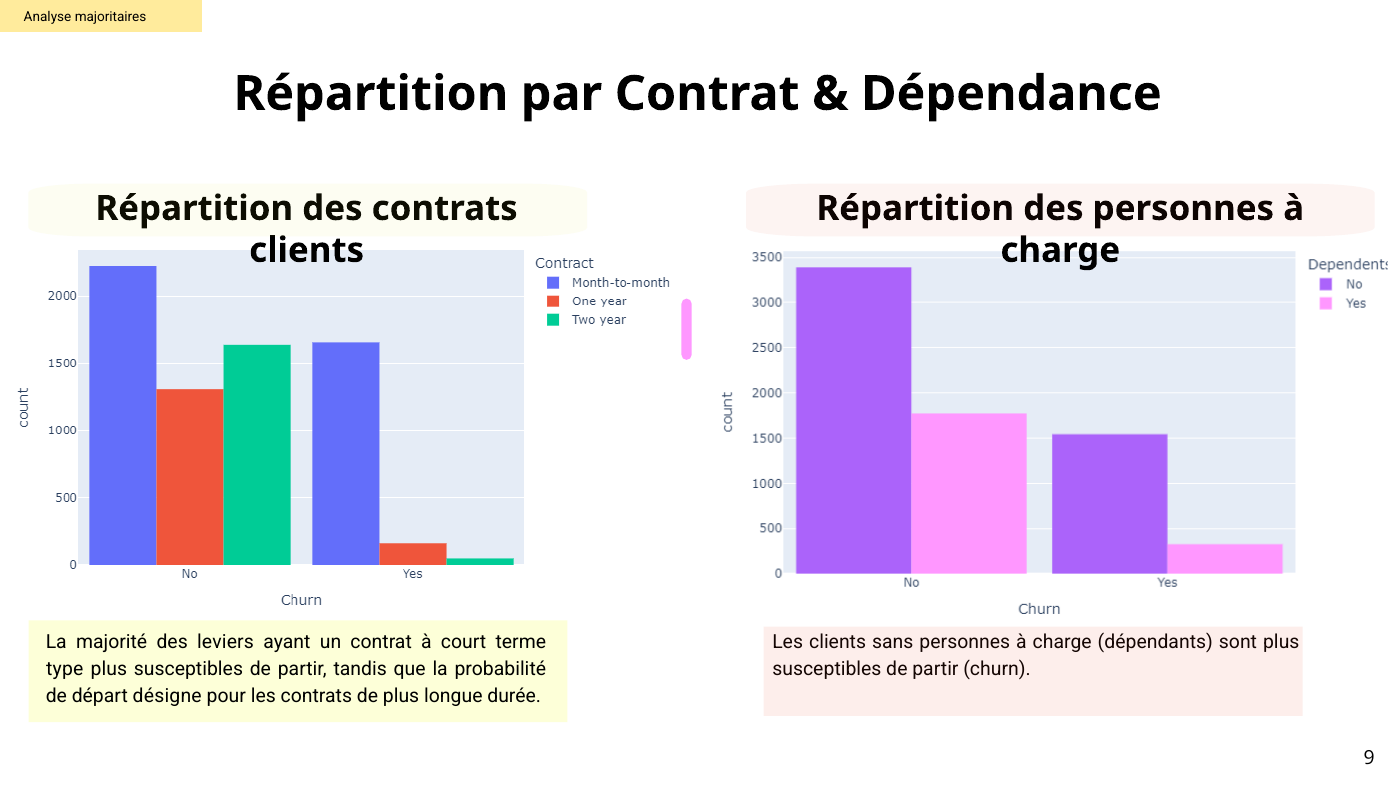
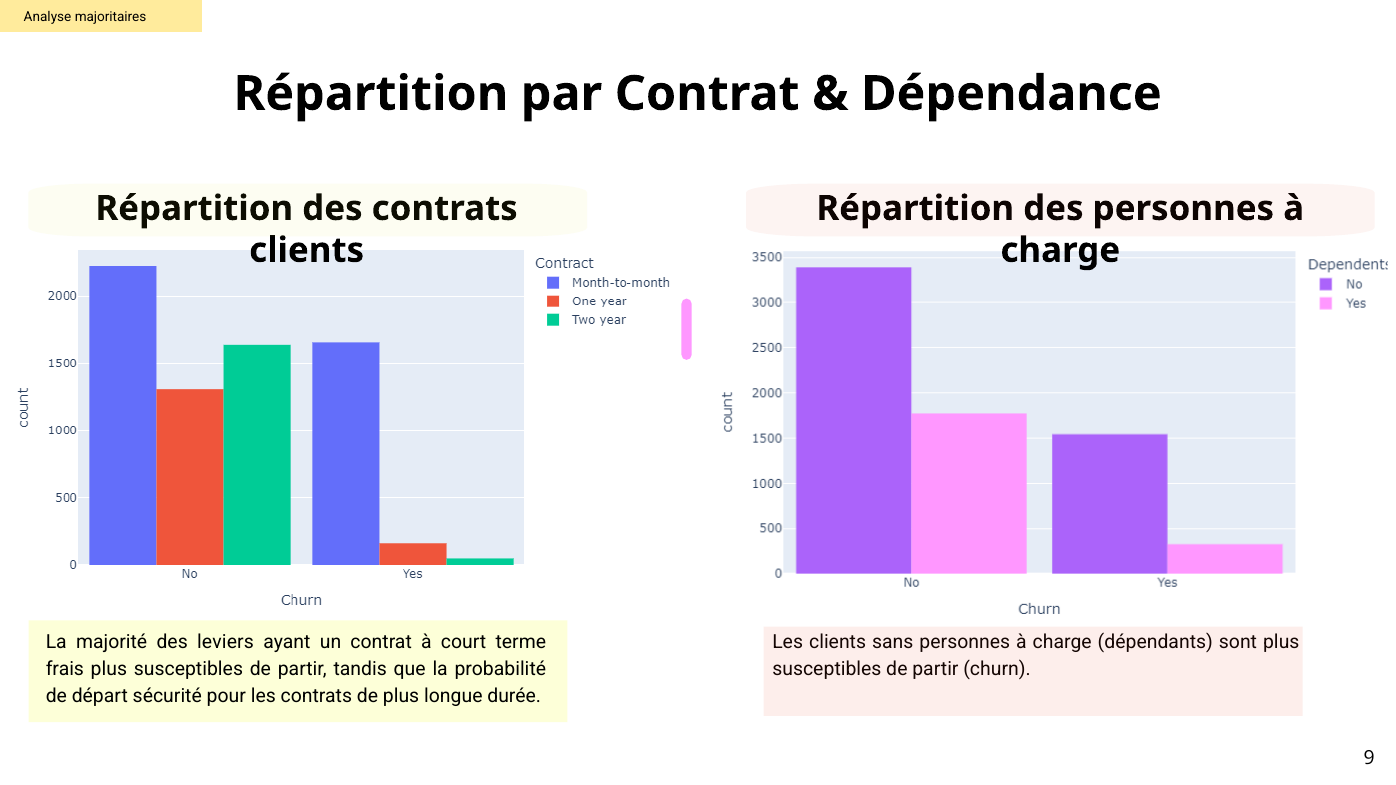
type: type -> frais (65, 670)
désigne: désigne -> sécurité (167, 697)
